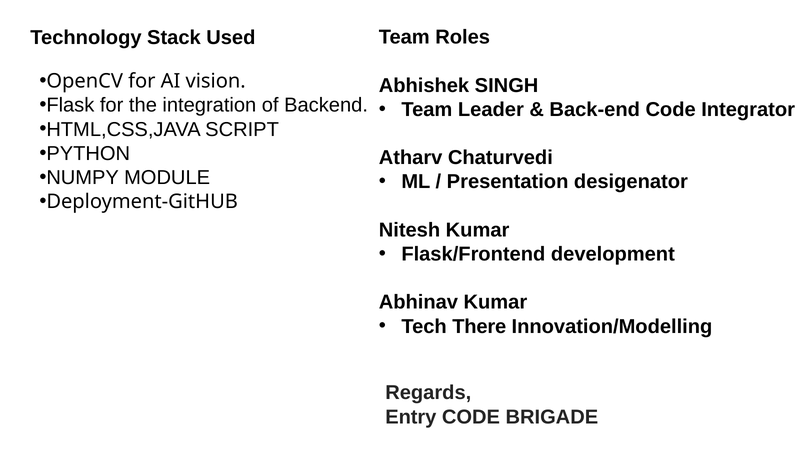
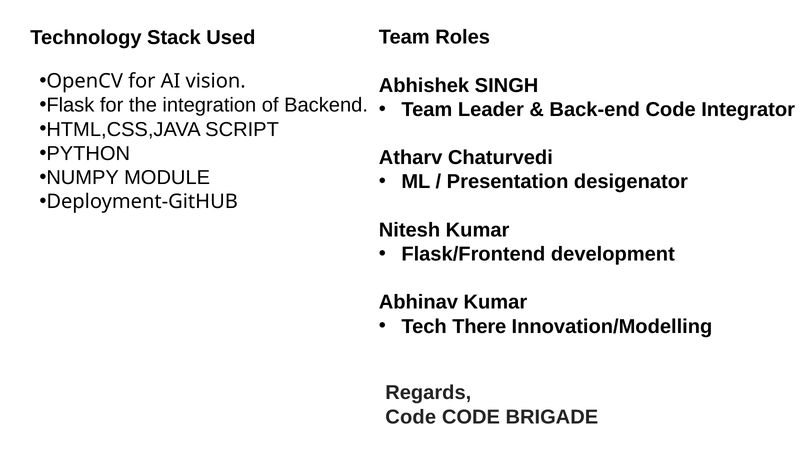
Entry: Entry -> Code (411, 417)
